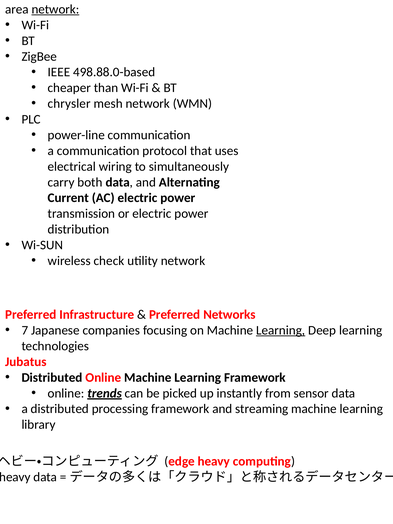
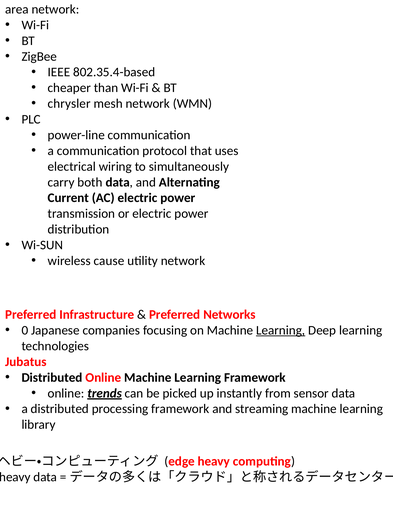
network underline: present -> none (55, 9)
498.88.0-based: 498.88.0-based -> 802.35.4-based (114, 72)
check: check -> cause (109, 261)
7: 7 -> 0 (25, 330)
